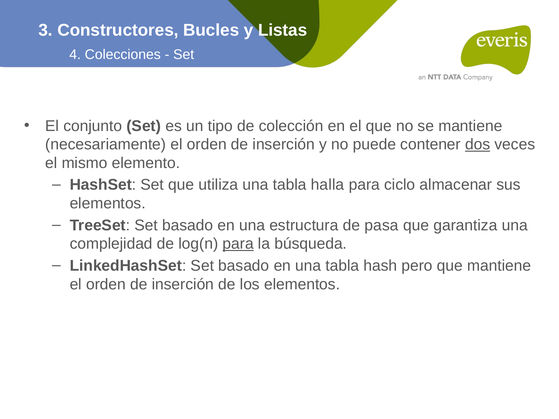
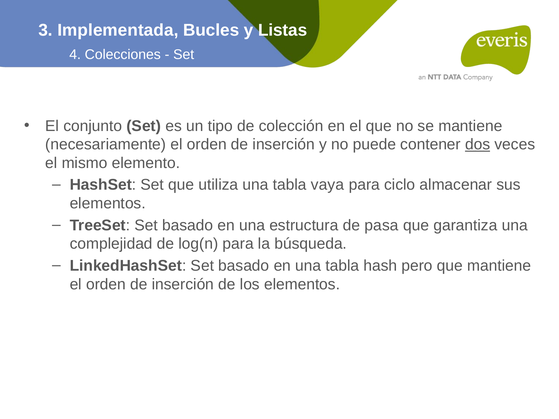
Constructores: Constructores -> Implementada (118, 30)
halla: halla -> vaya (328, 185)
para underline: present -> none (238, 244)
